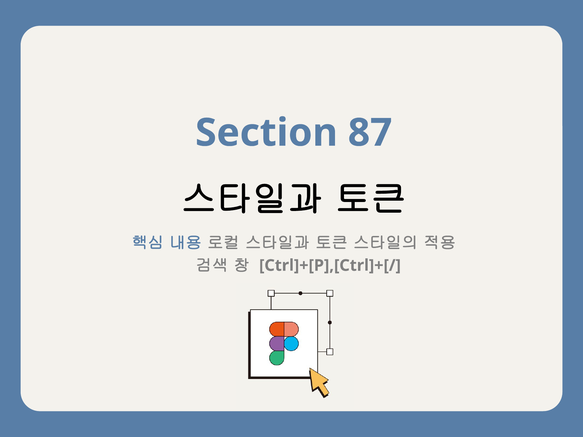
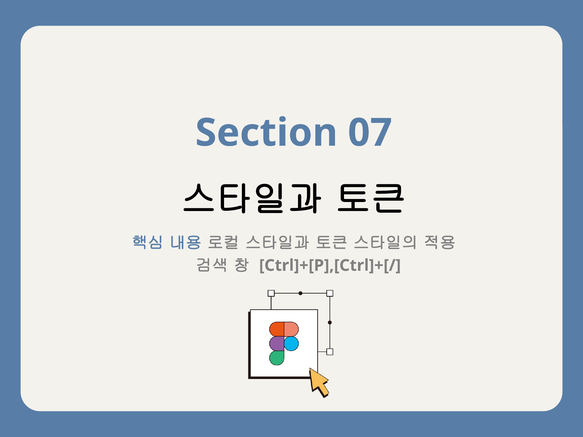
87: 87 -> 07 (370, 133)
